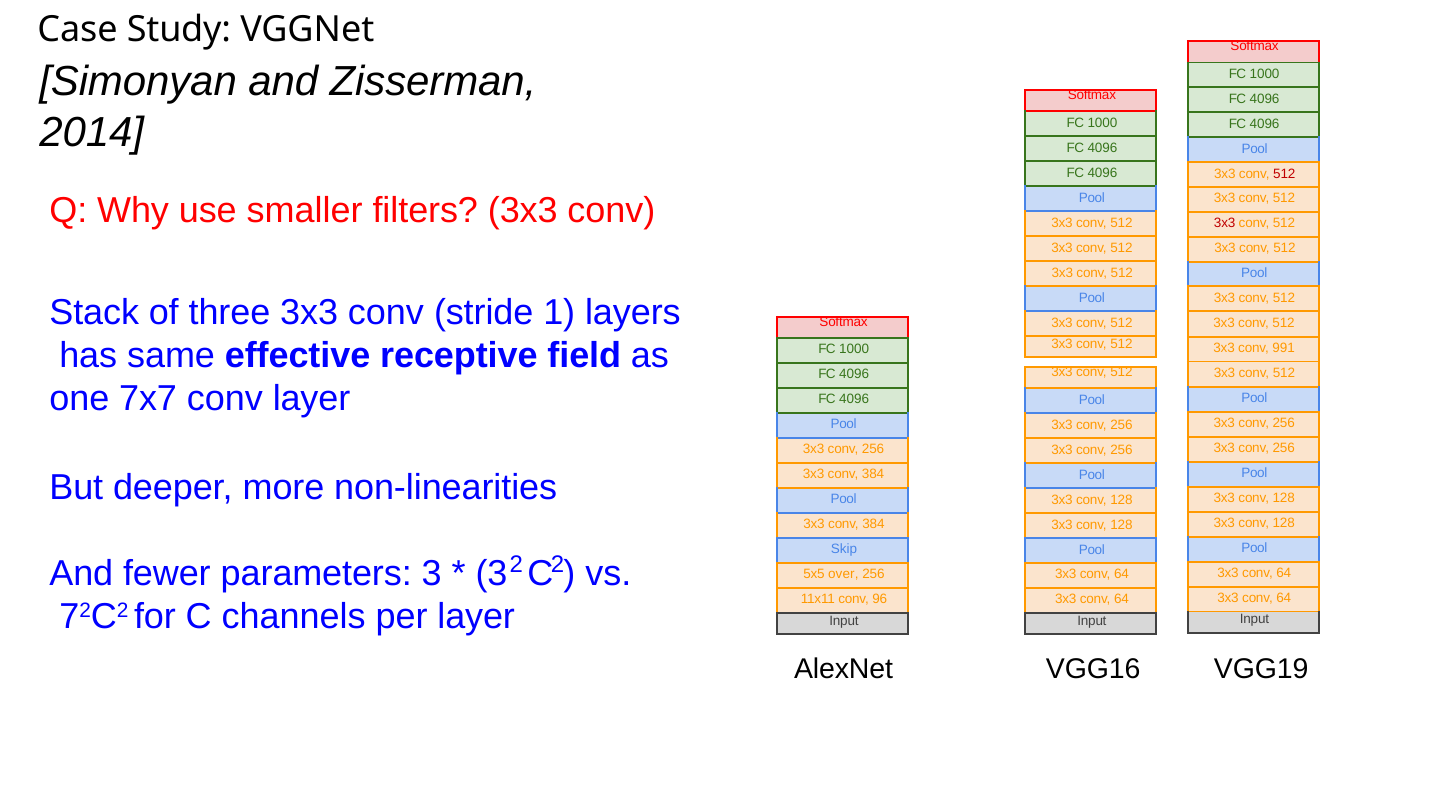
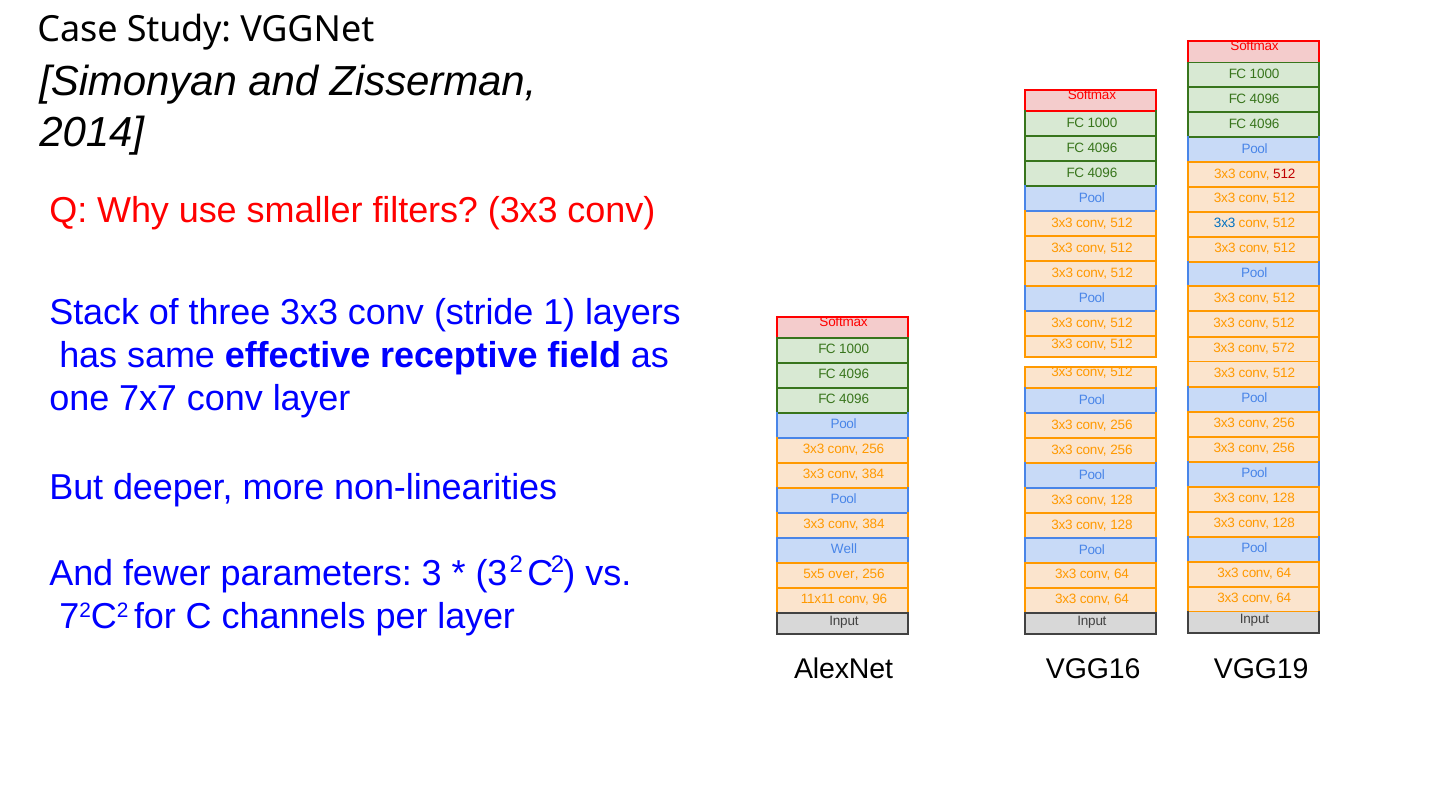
3x3 colour: red -> blue (1225, 223)
991: 991 -> 572 (1284, 348)
Skip: Skip -> Well (844, 549)
